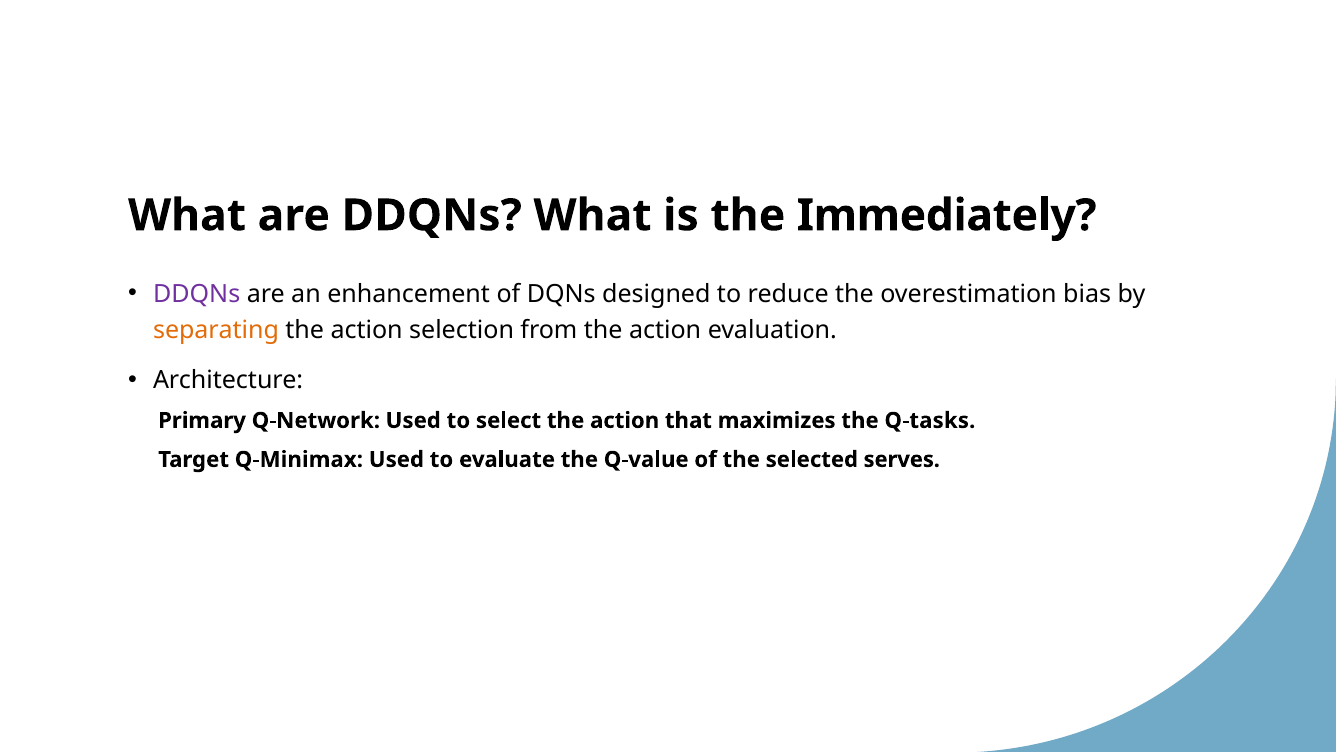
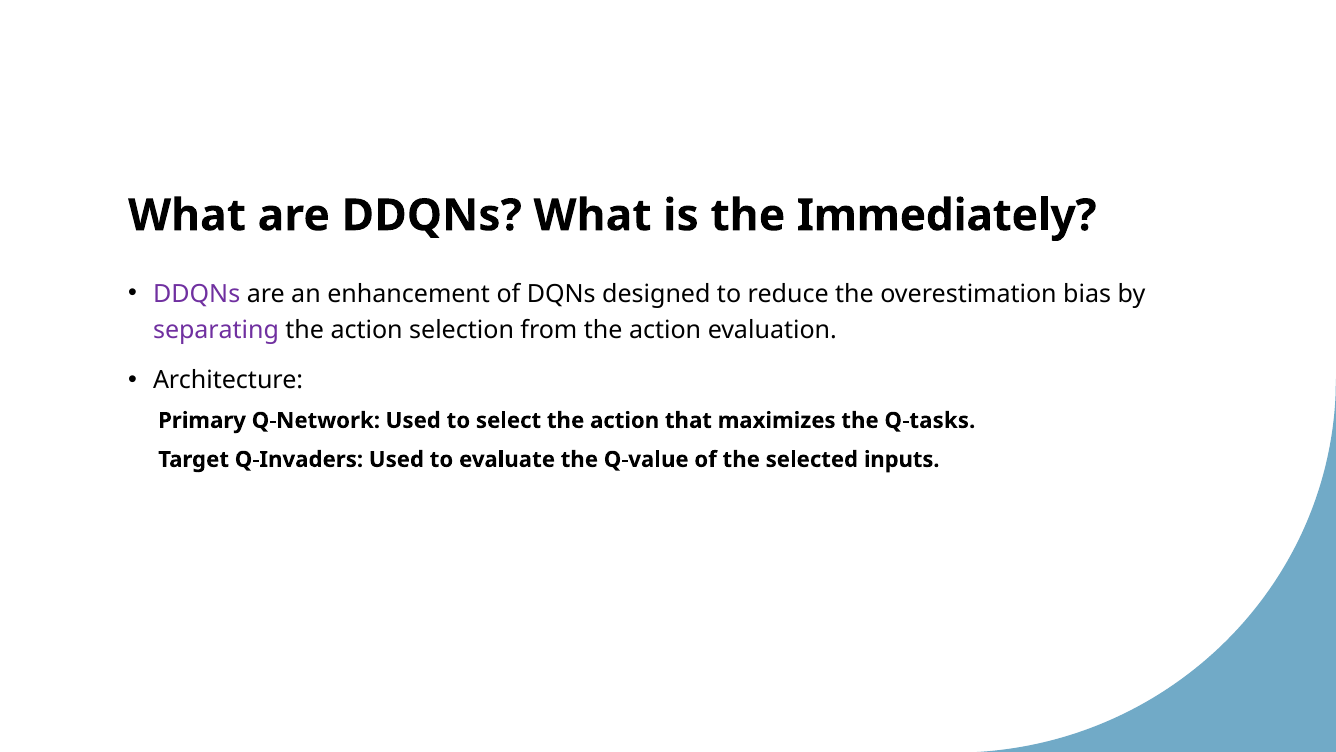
separating colour: orange -> purple (216, 330)
Q-Minimax: Q-Minimax -> Q-Invaders (299, 459)
serves: serves -> inputs (902, 459)
